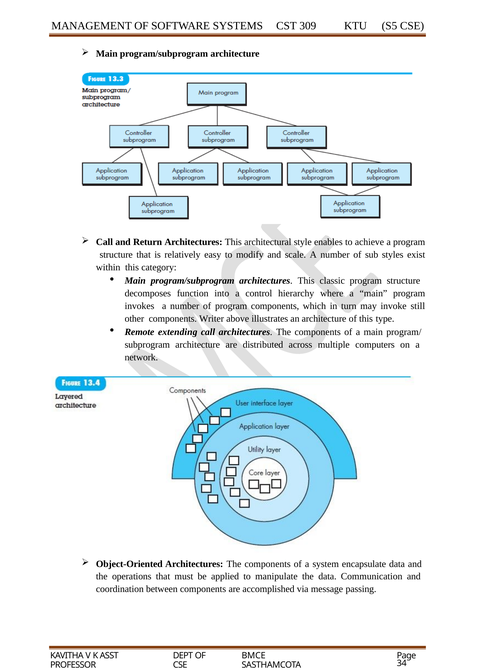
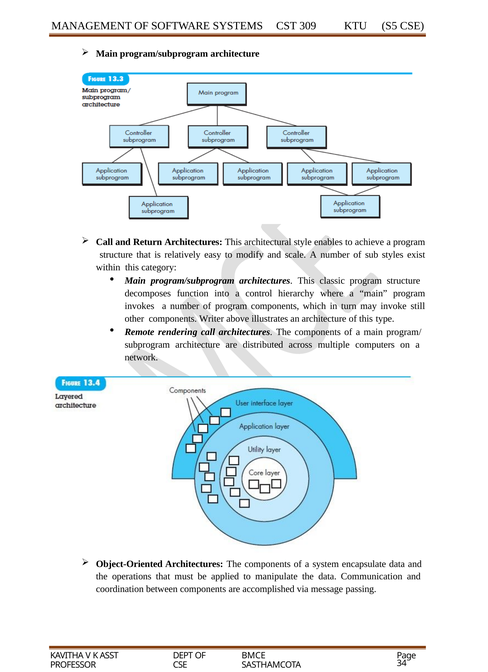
extending: extending -> rendering (178, 332)
